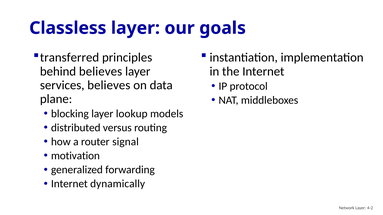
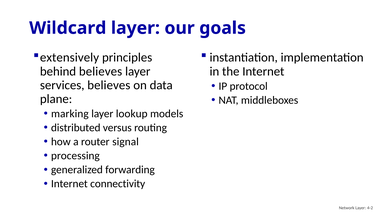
Classless: Classless -> Wildcard (68, 28)
transferred: transferred -> extensively (70, 58)
blocking: blocking -> marking (70, 114)
motivation: motivation -> processing (75, 156)
dynamically: dynamically -> connectivity (118, 184)
